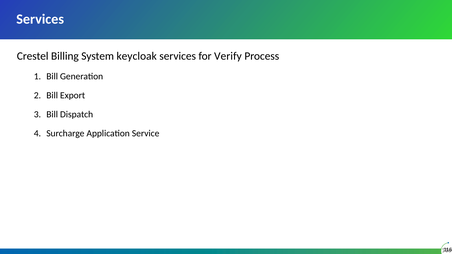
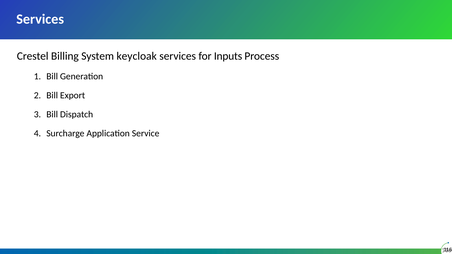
Verify: Verify -> Inputs (228, 56)
